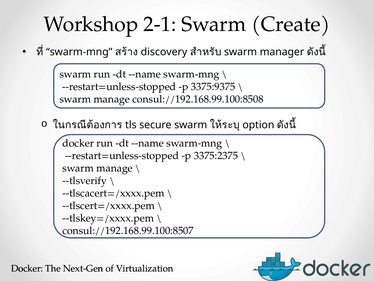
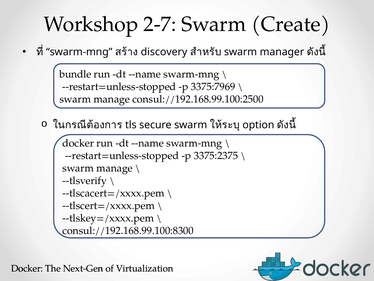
2-1: 2-1 -> 2-7 (160, 24)
swarm: swarm -> bundle (75, 74)
3375:9375: 3375:9375 -> 3375:7969 (213, 86)
consul://192.168.99.100:8508: consul://192.168.99.100:8508 -> consul://192.168.99.100:2500 (198, 99)
consul://192.168.99.100:8507: consul://192.168.99.100:8507 -> consul://192.168.99.100:8300 (128, 230)
